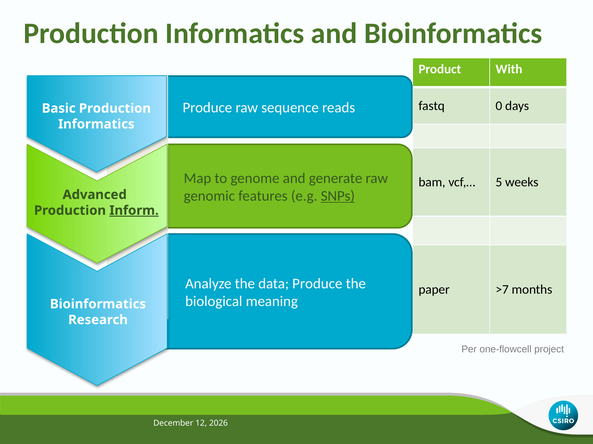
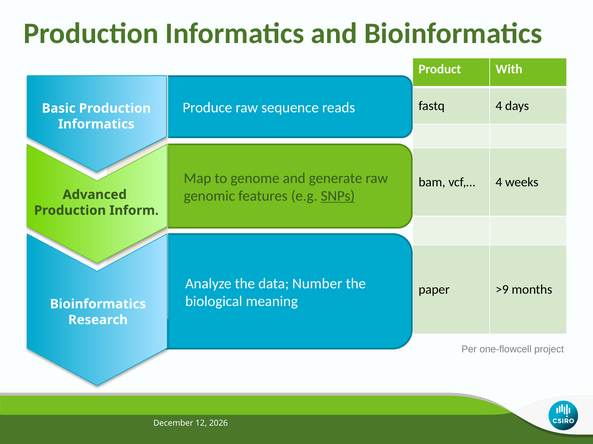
fastq 0: 0 -> 4 (499, 106)
vcf,… 5: 5 -> 4 (499, 183)
Inform underline: present -> none (134, 211)
data Produce: Produce -> Number (317, 284)
>7: >7 -> >9 (502, 290)
